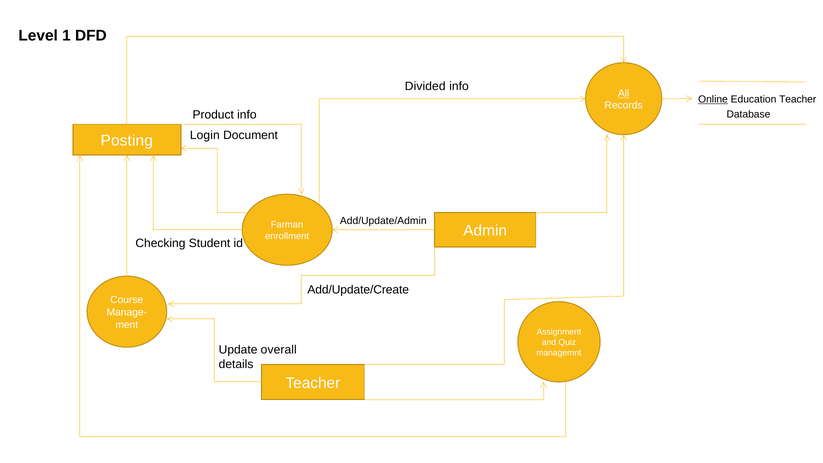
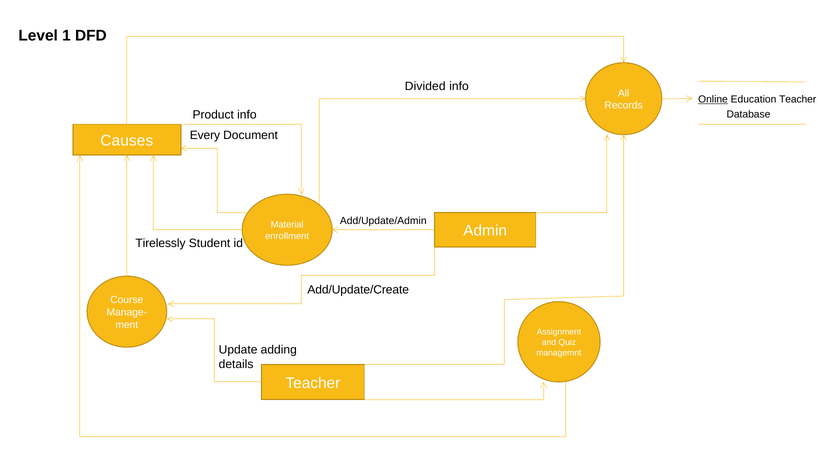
All underline: present -> none (624, 93)
Login: Login -> Every (205, 135)
Posting: Posting -> Causes (127, 141)
Farman: Farman -> Material (287, 225)
Checking: Checking -> Tirelessly (160, 243)
overall: overall -> adding (279, 350)
